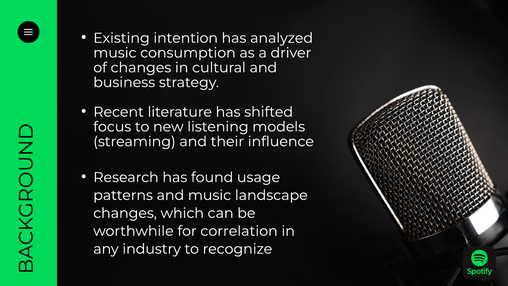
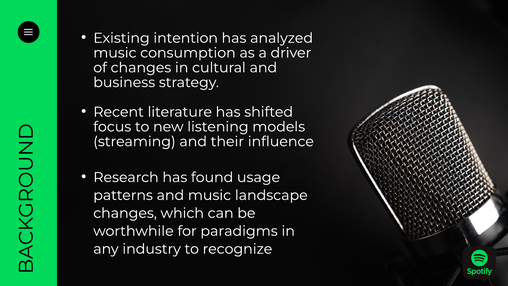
correlation: correlation -> paradigms (239, 231)
